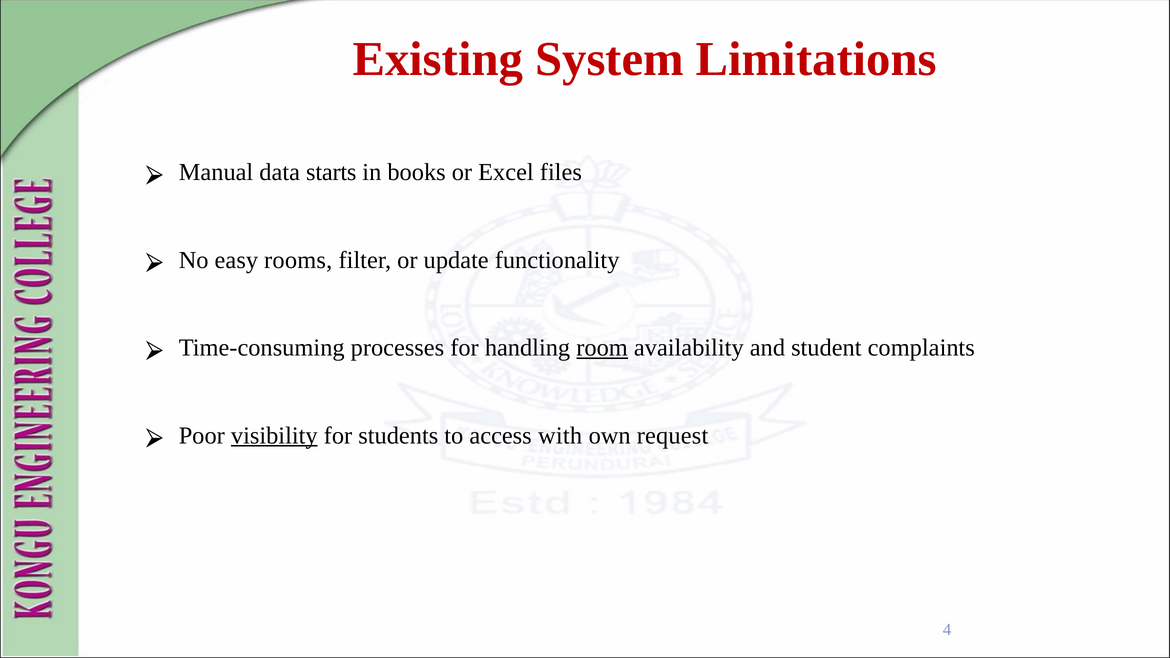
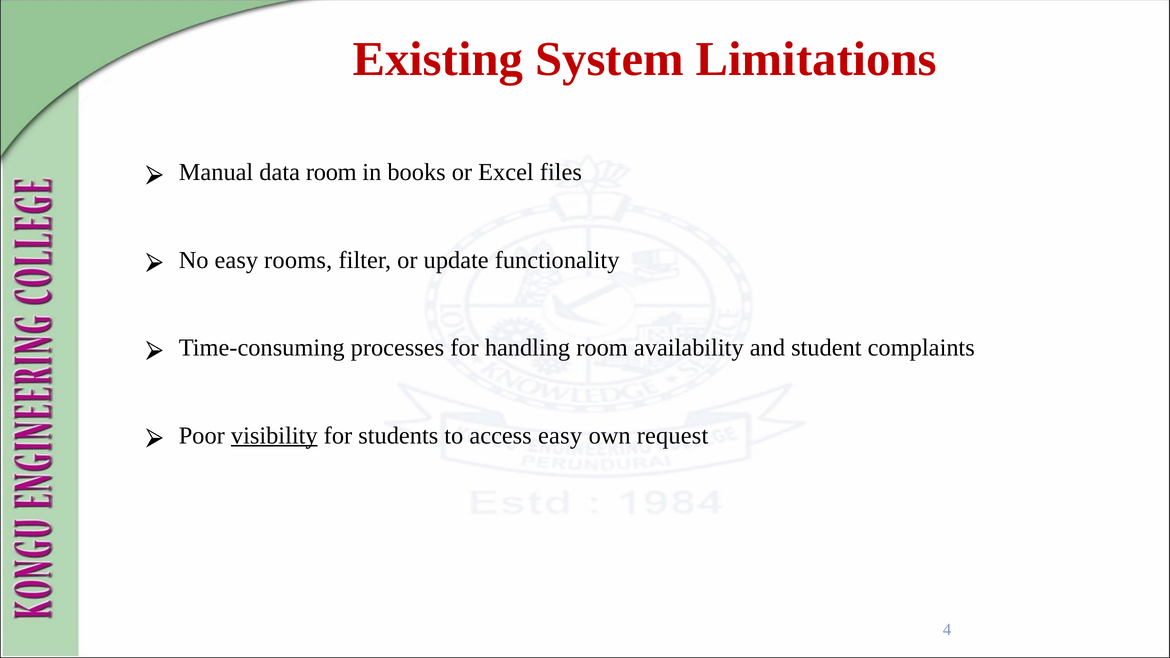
data starts: starts -> room (331, 172)
room underline: present -> none (602, 348)
access with: with -> easy (560, 436)
